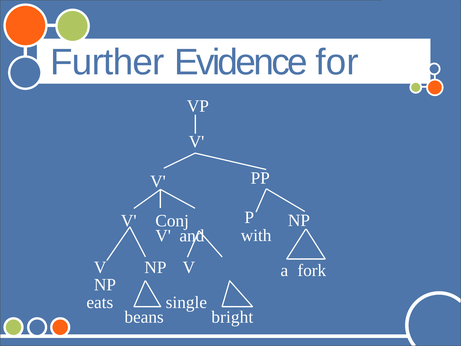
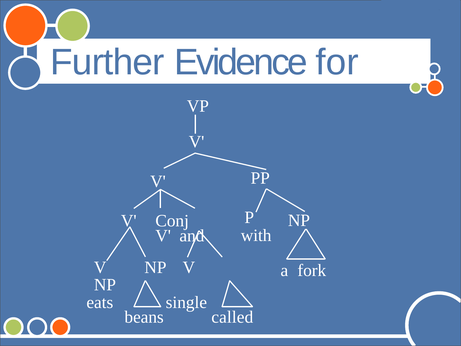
bright: bright -> called (232, 317)
